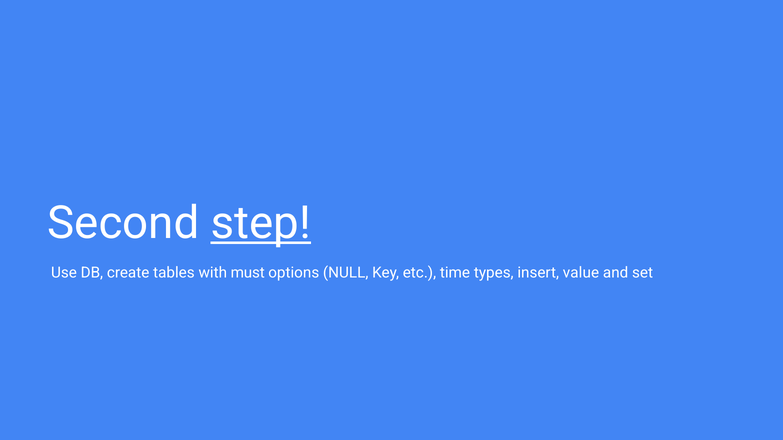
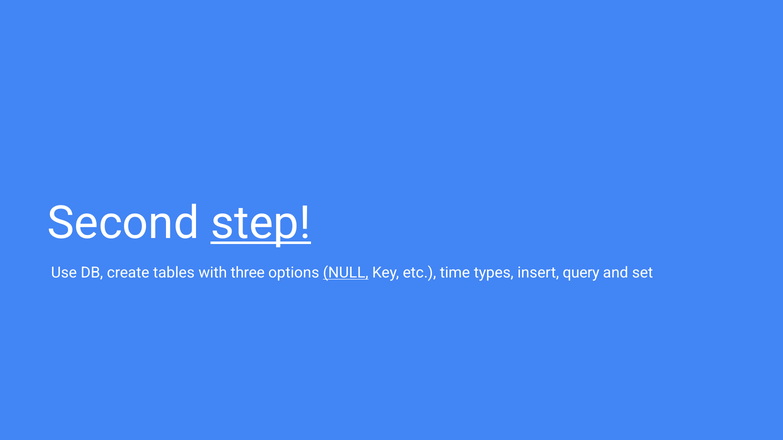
must: must -> three (248, 273)
NULL underline: none -> present (346, 273)
value: value -> query (581, 273)
